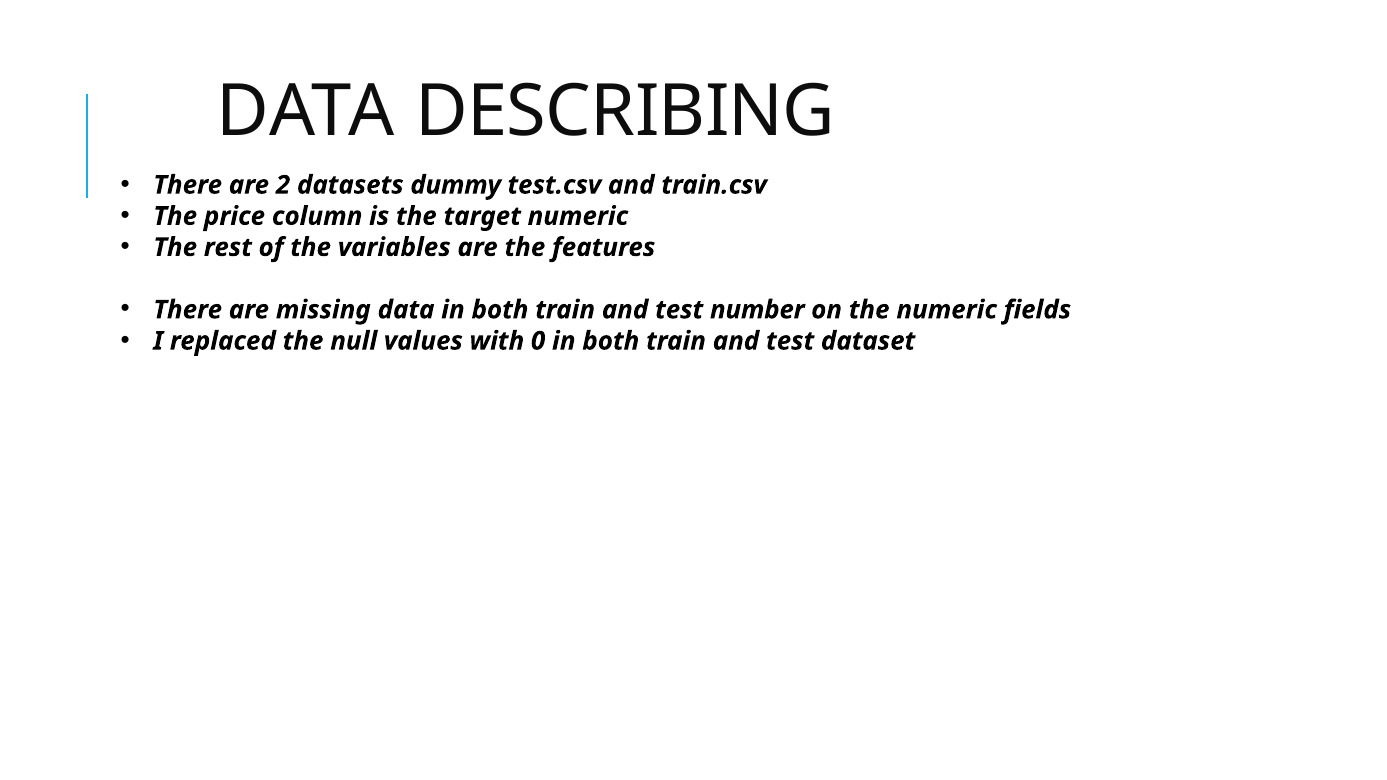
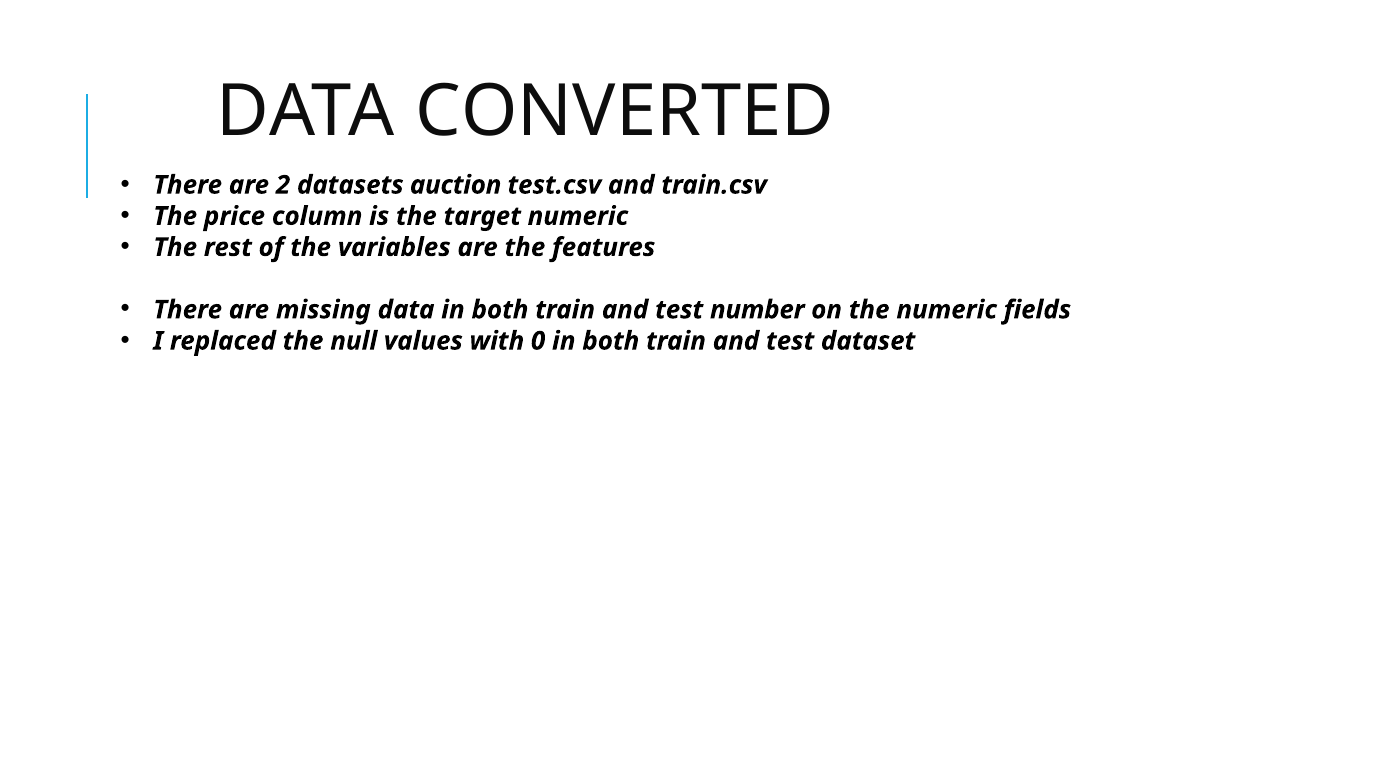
DESCRIBING: DESCRIBING -> CONVERTED (625, 112)
dummy: dummy -> auction (456, 185)
